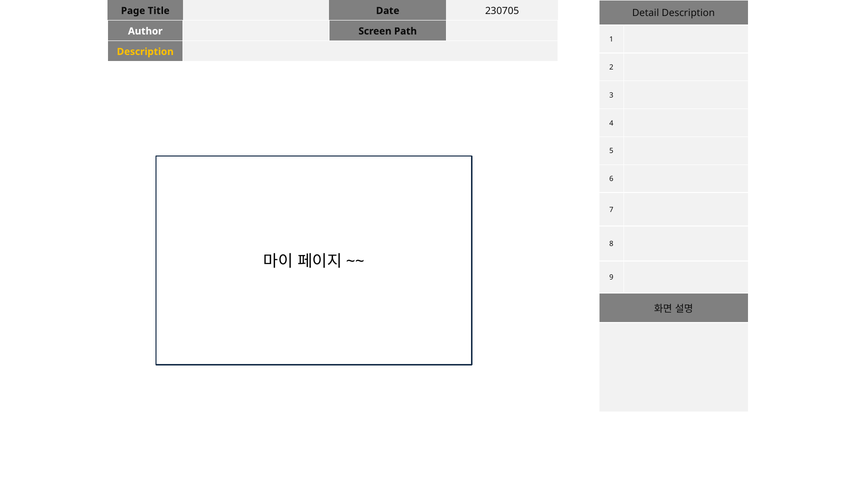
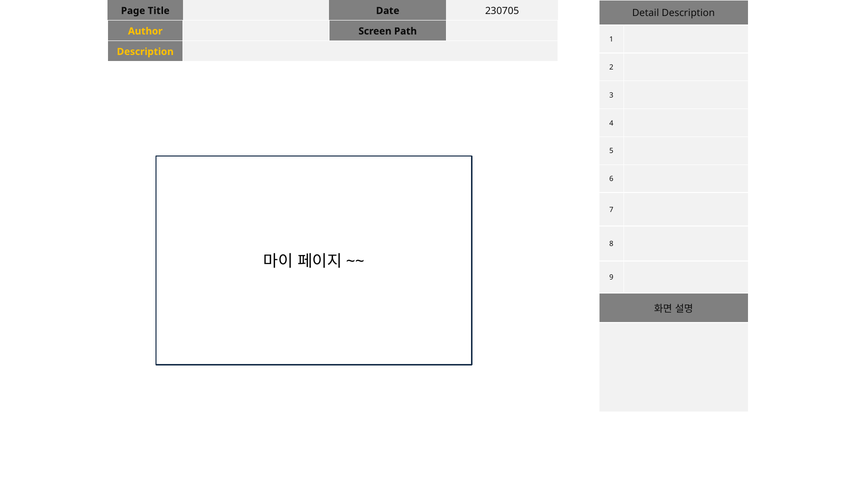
Author colour: white -> yellow (145, 31)
